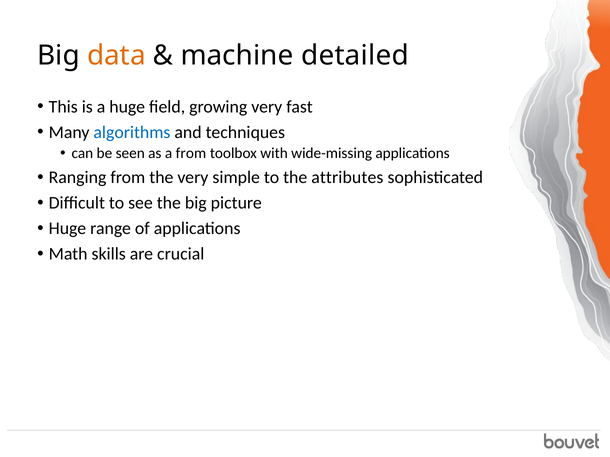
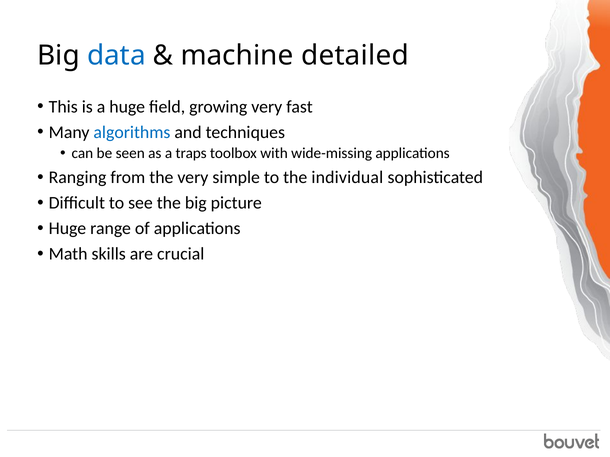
data colour: orange -> blue (116, 56)
a from: from -> traps (191, 153)
attributes: attributes -> individual (347, 178)
